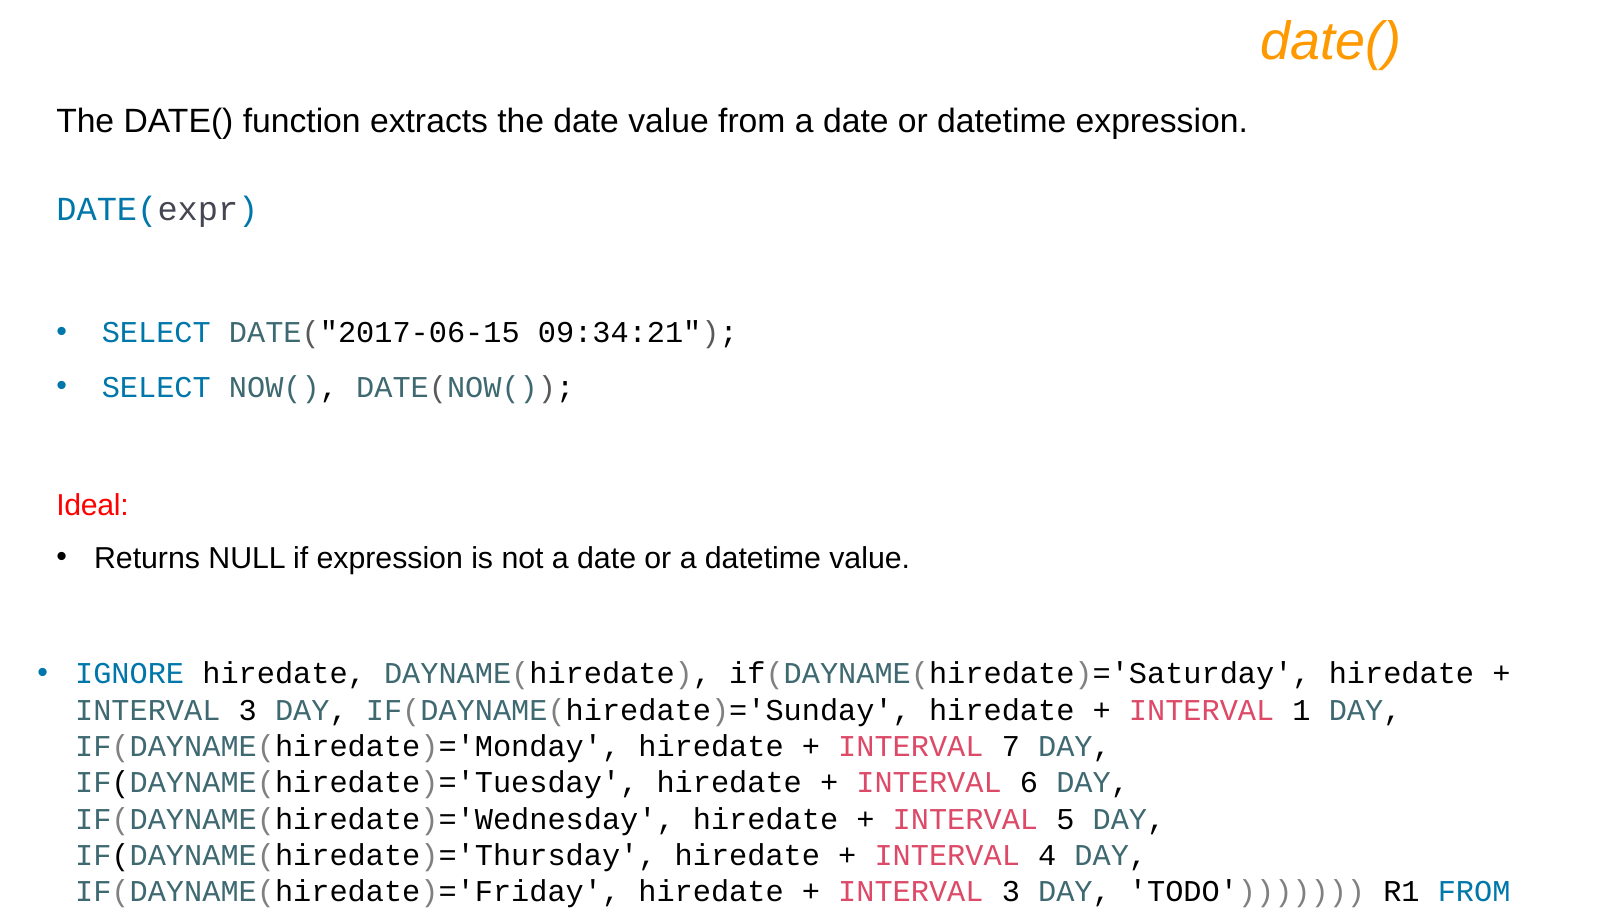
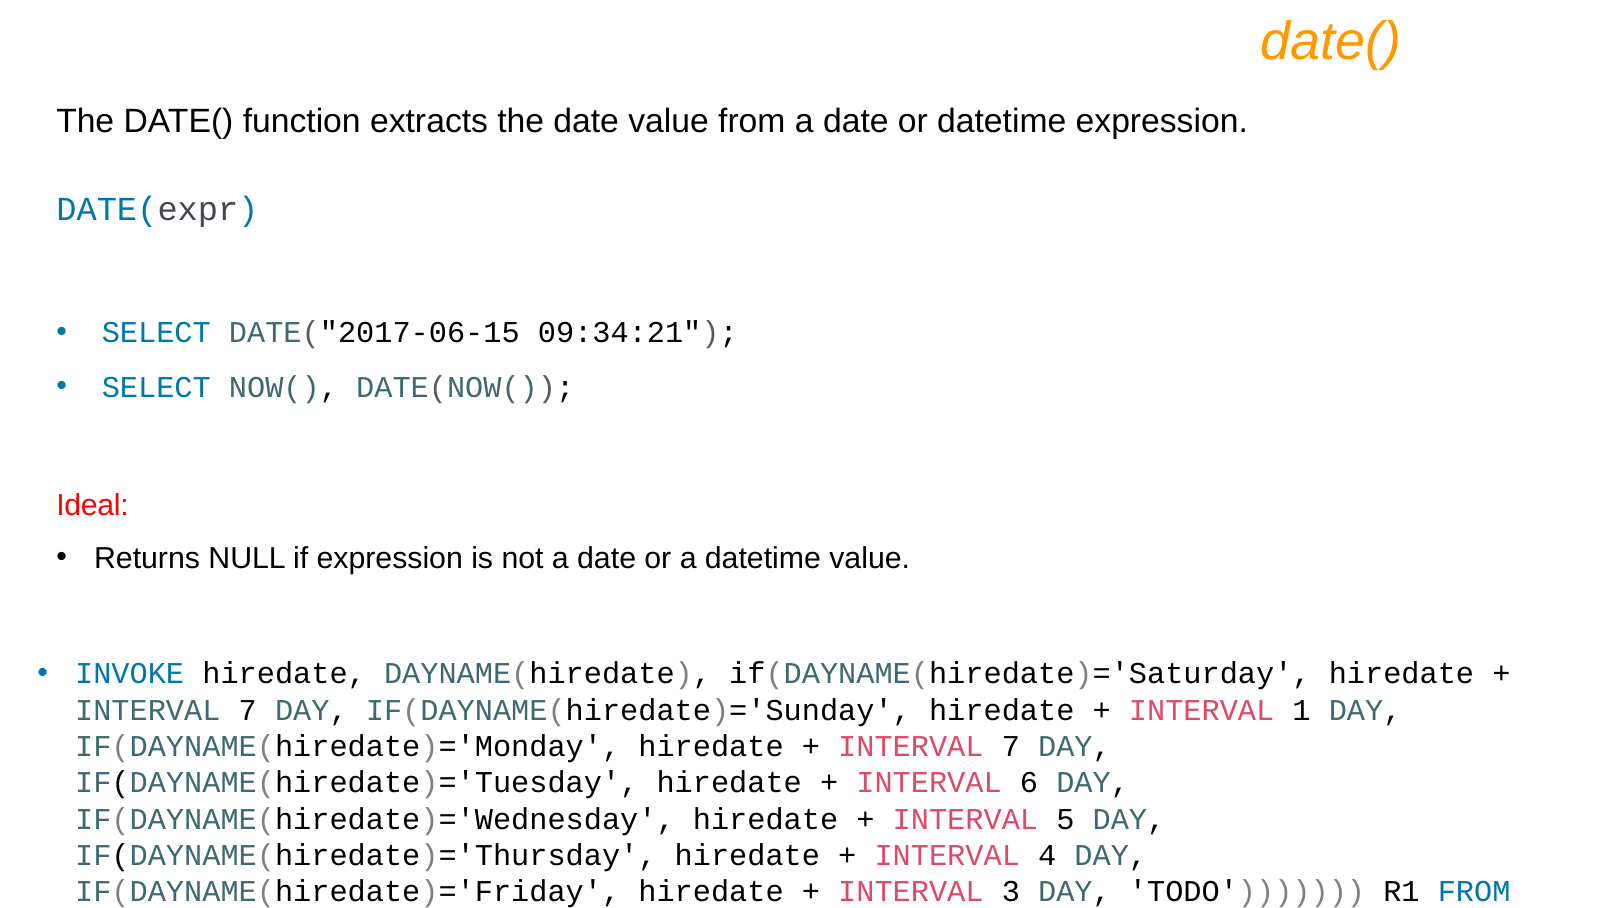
IGNORE: IGNORE -> INVOKE (130, 674)
3: 3 -> 7 (248, 711)
